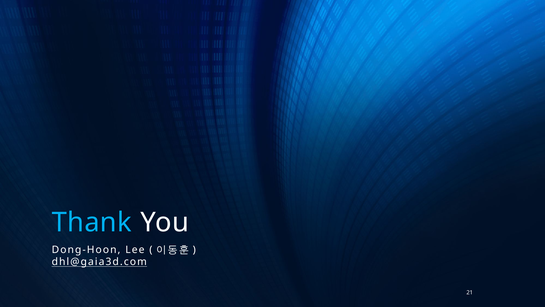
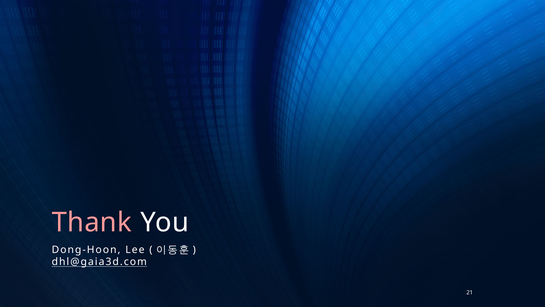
Thank colour: light blue -> pink (92, 222)
